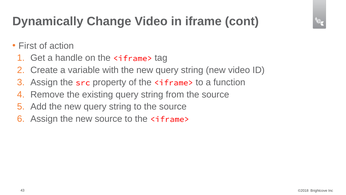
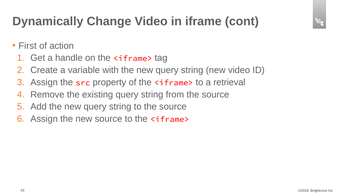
function: function -> retrieval (229, 82)
